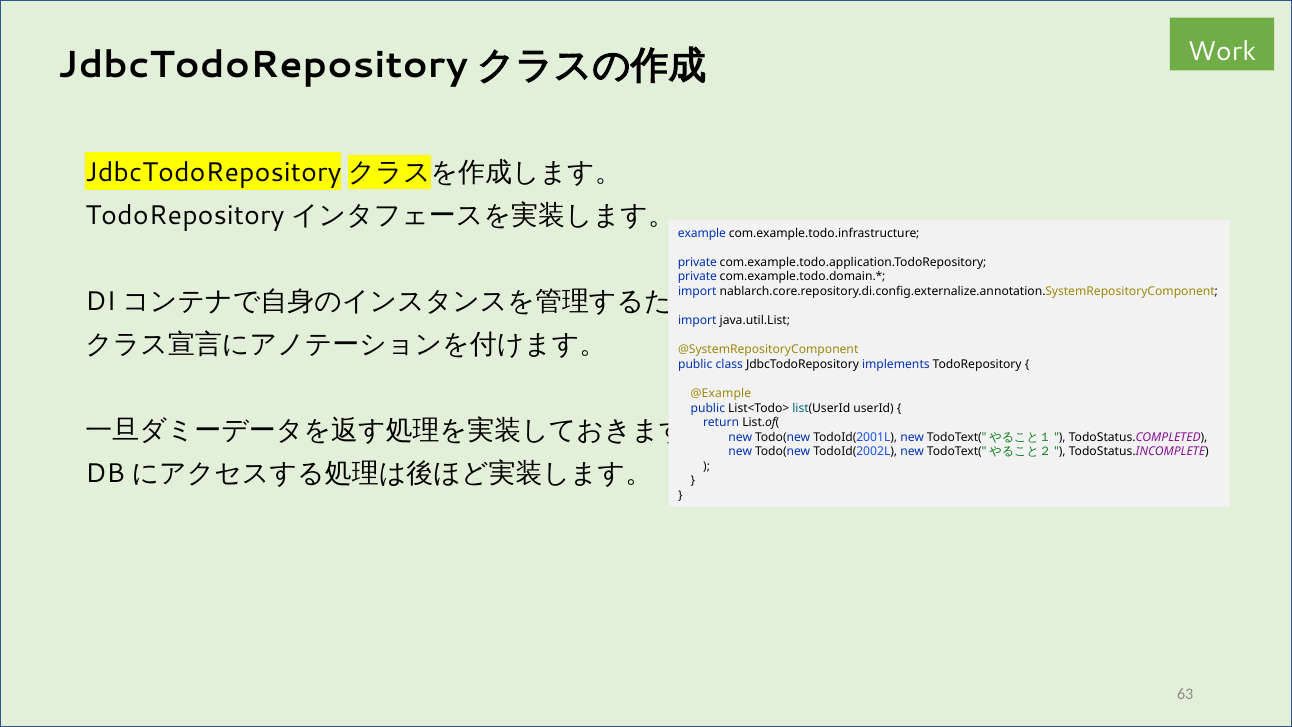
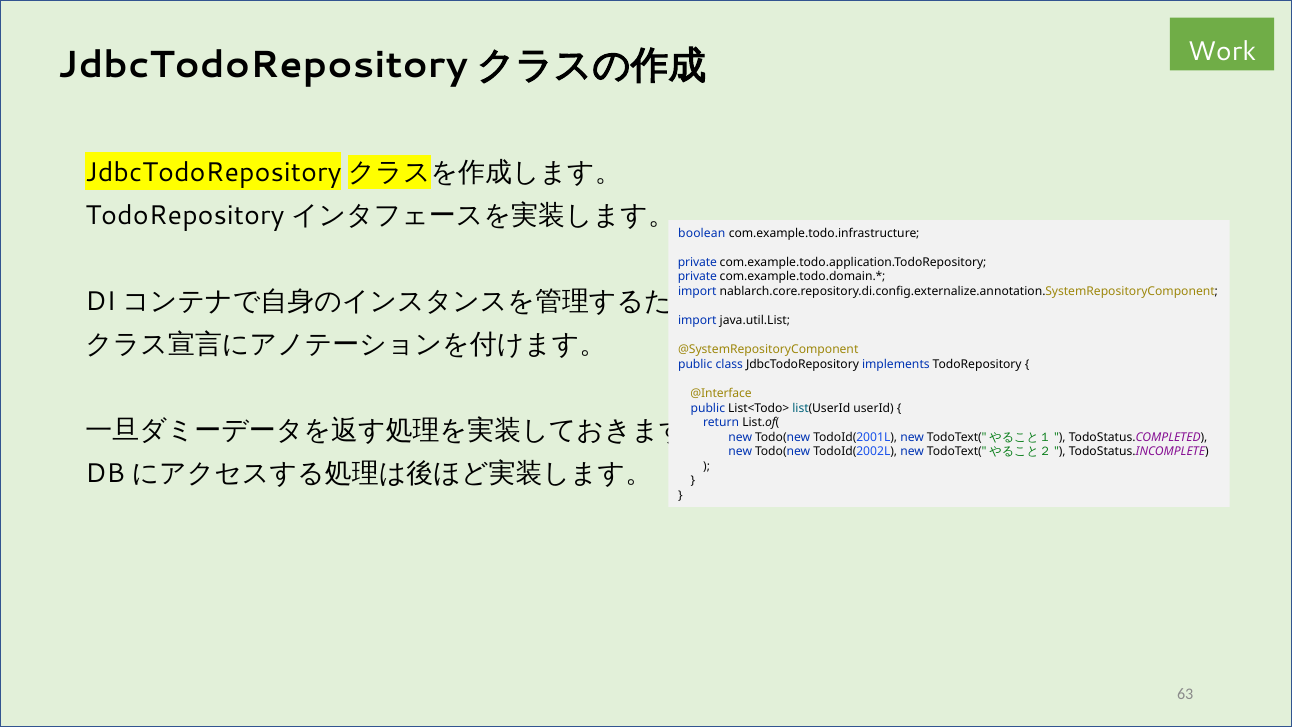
example: example -> boolean (702, 233)
@Example: @Example -> @Interface (721, 393)
